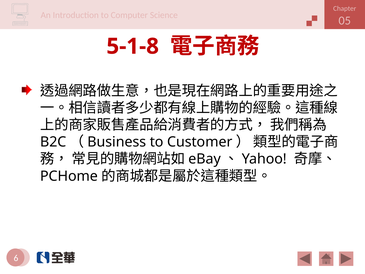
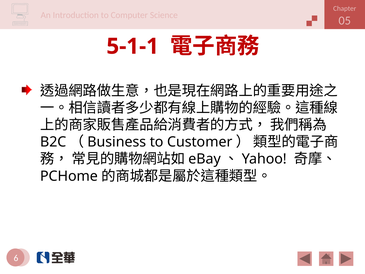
5-1-8: 5-1-8 -> 5-1-1 (133, 46)
